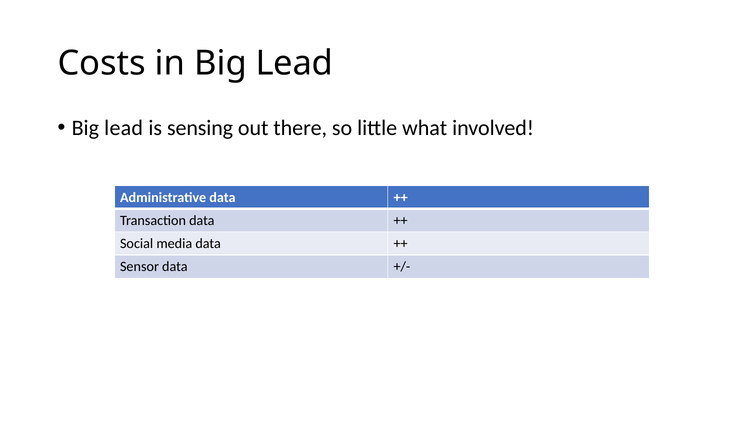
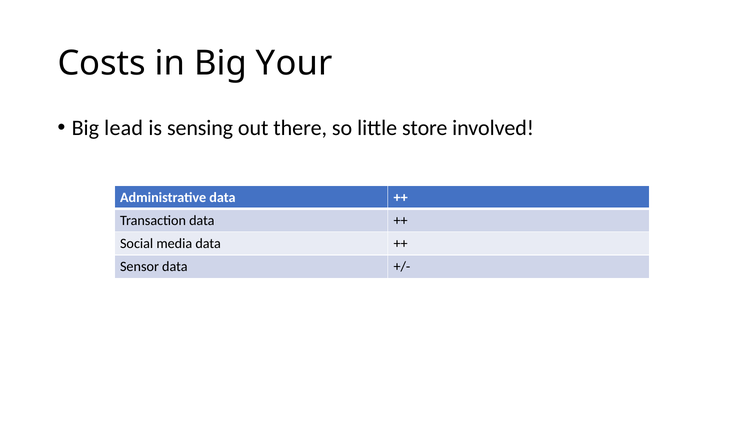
in Big Lead: Lead -> Your (294, 63)
what: what -> store (425, 128)
